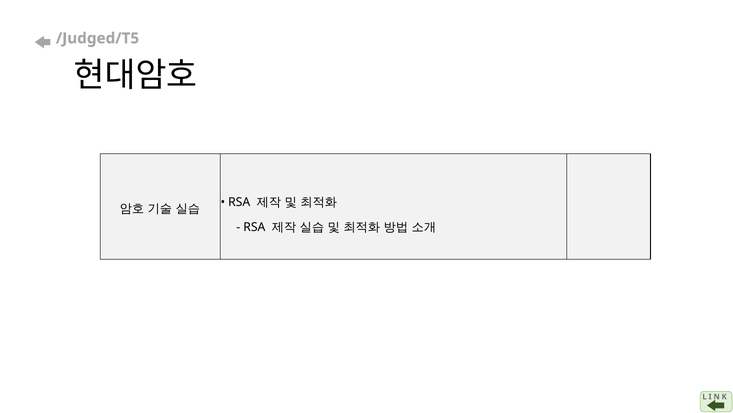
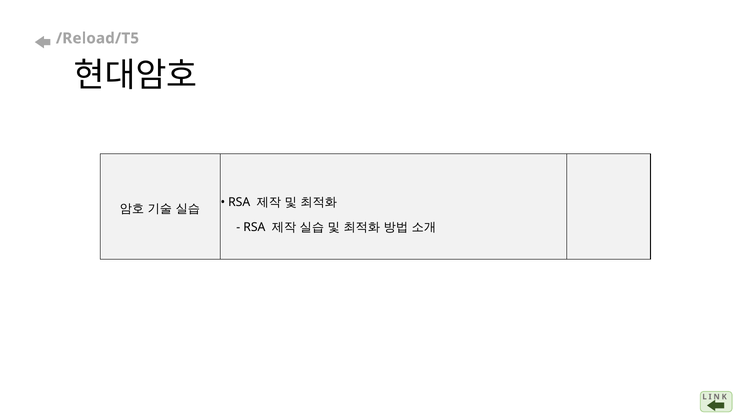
/Judged/T5: /Judged/T5 -> /Reload/T5 (97, 38)
